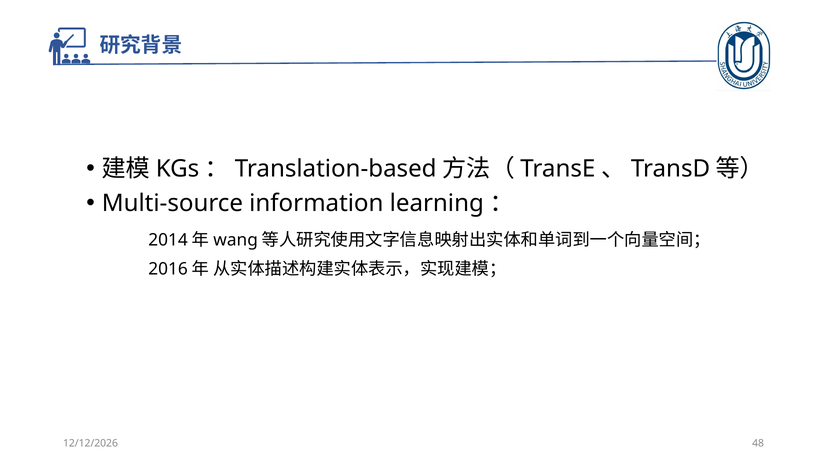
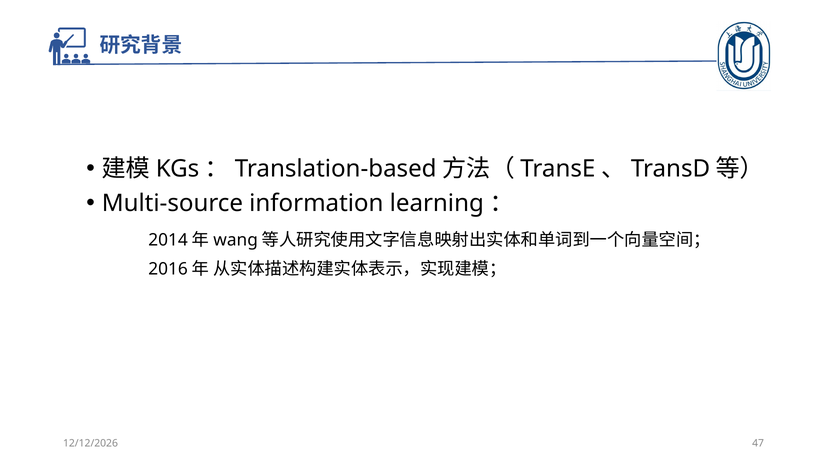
48: 48 -> 47 (758, 443)
